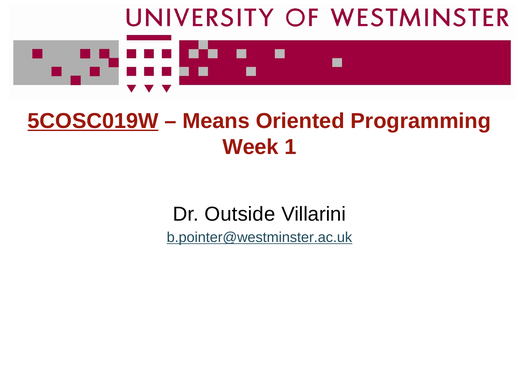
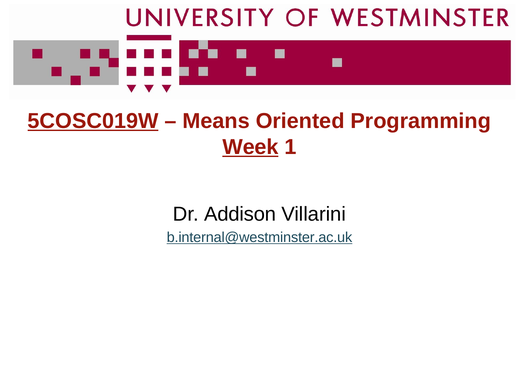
Week underline: none -> present (251, 147)
Outside: Outside -> Addison (240, 214)
b.pointer@westminster.ac.uk: b.pointer@westminster.ac.uk -> b.internal@westminster.ac.uk (259, 237)
